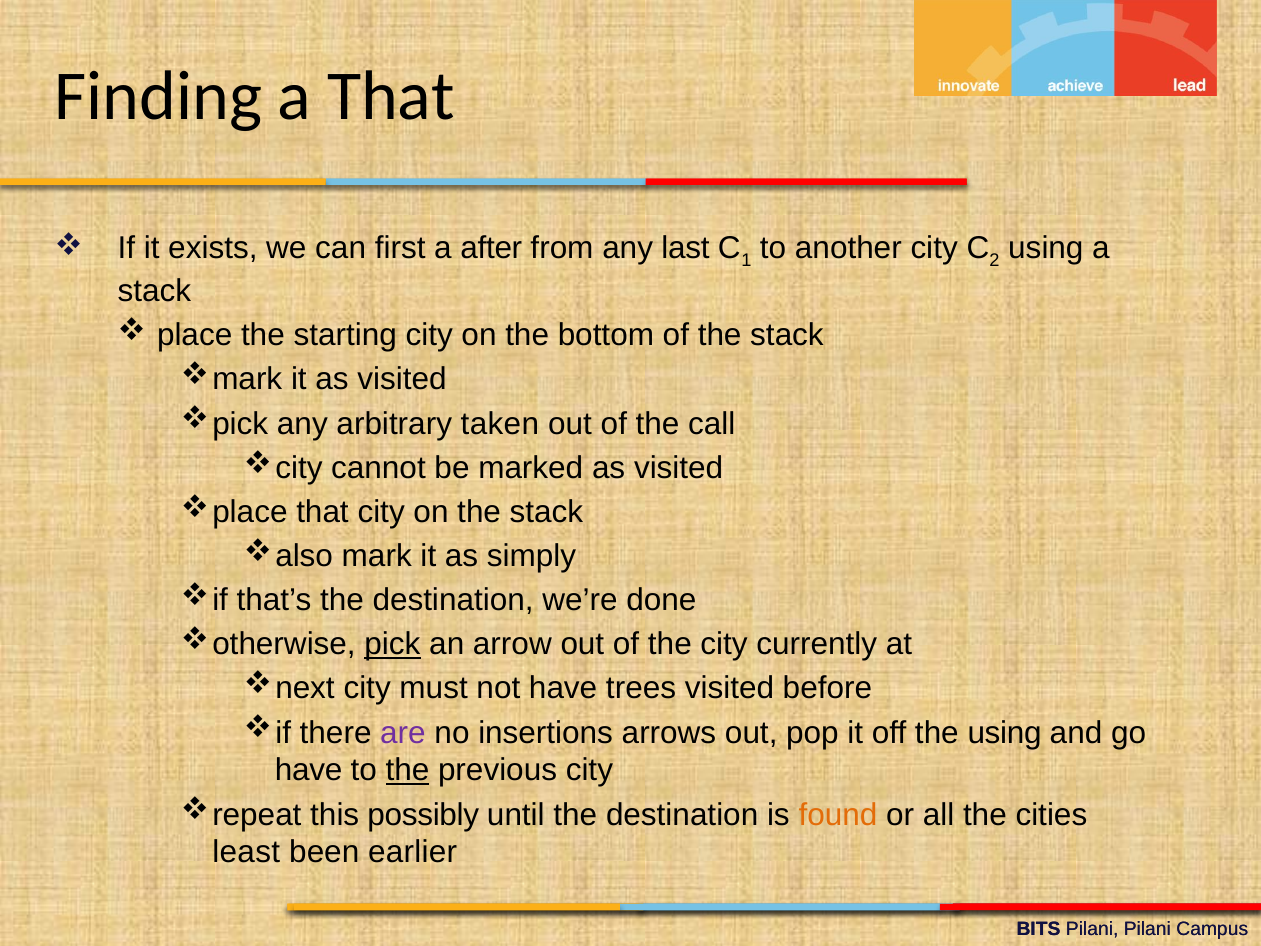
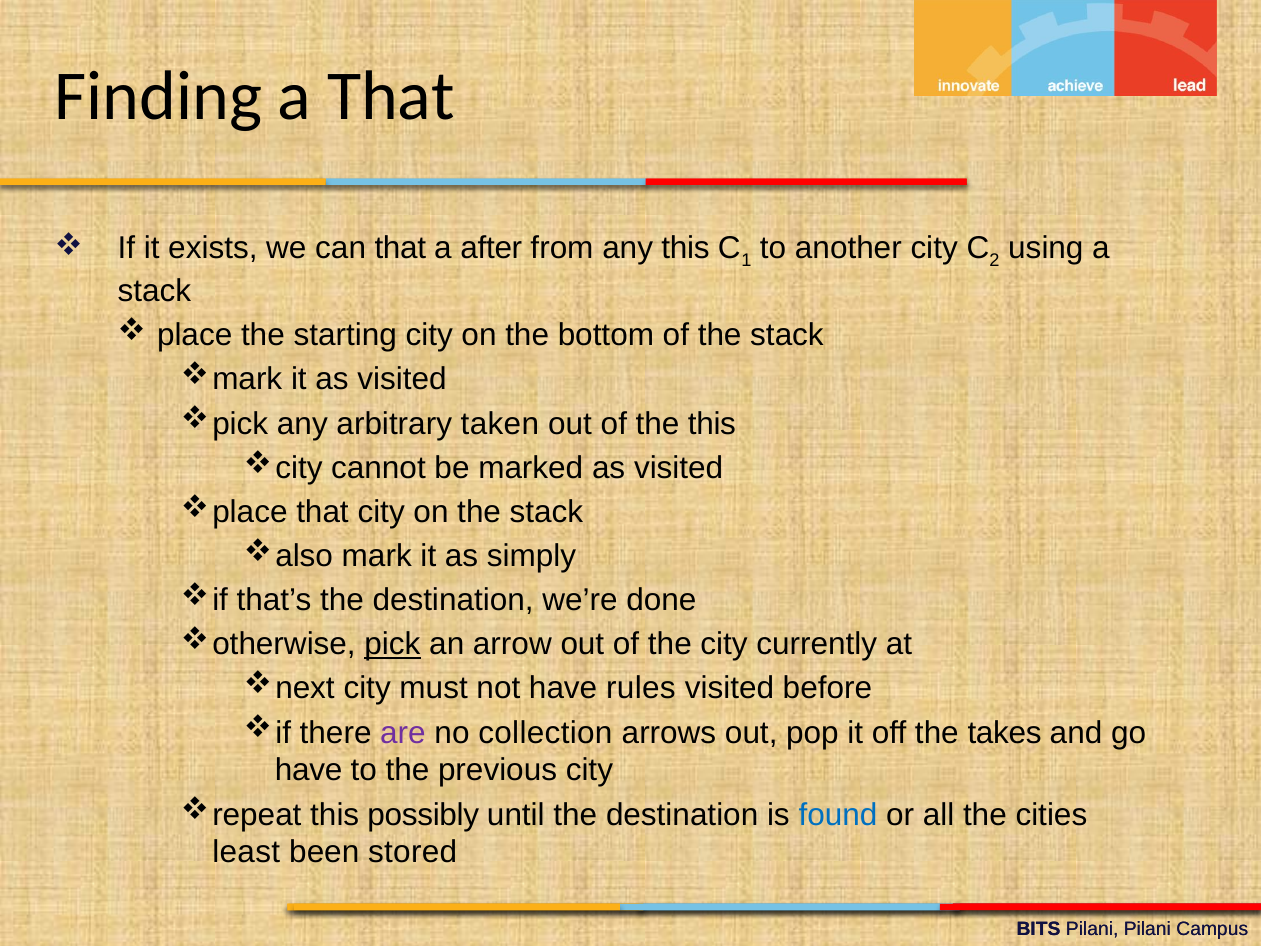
can first: first -> that (400, 248)
any last: last -> this (686, 248)
the call: call -> this (712, 423)
trees: trees -> rules (641, 688)
insertions: insertions -> collection (545, 732)
the using: using -> takes (1005, 732)
the underline: present -> none (407, 770)
found colour: orange -> blue (838, 814)
earlier: earlier -> stored (413, 852)
